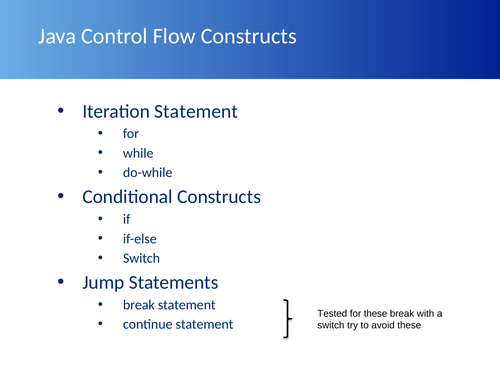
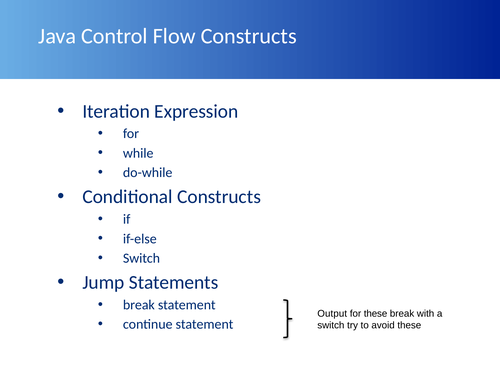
Iteration Statement: Statement -> Expression (196, 111)
Tested: Tested -> Output (332, 314)
